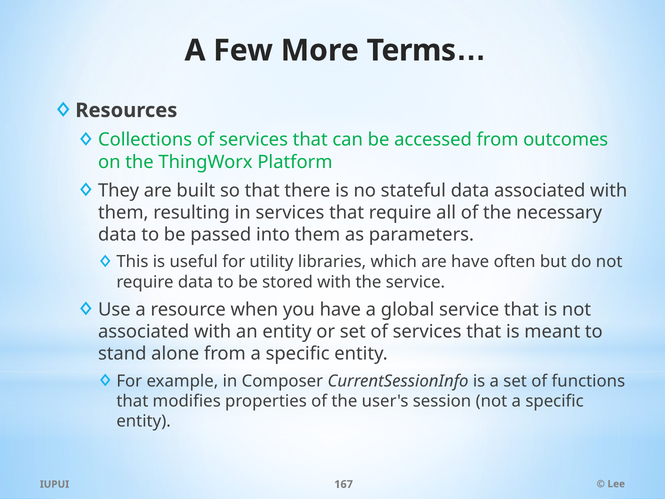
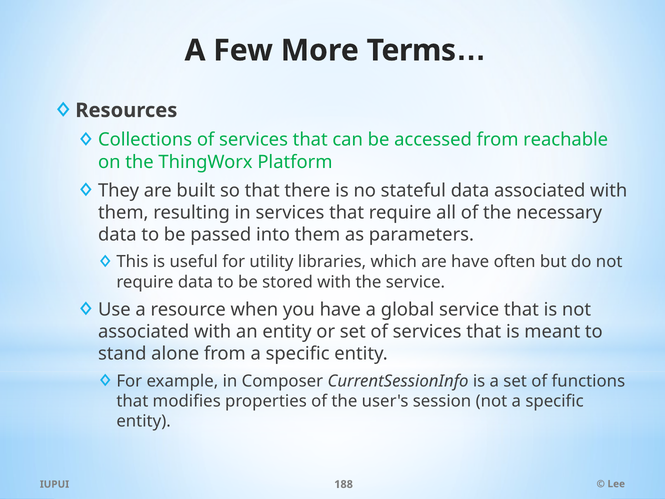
outcomes: outcomes -> reachable (566, 140)
167: 167 -> 188 (344, 484)
